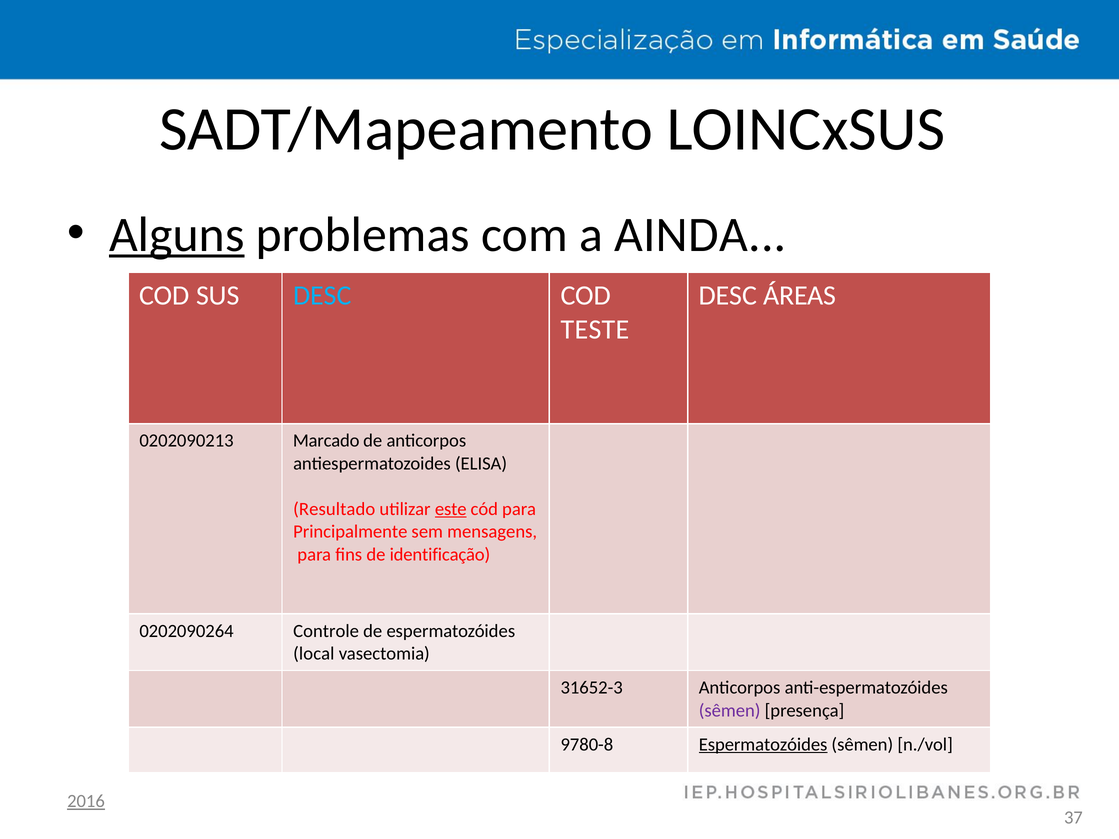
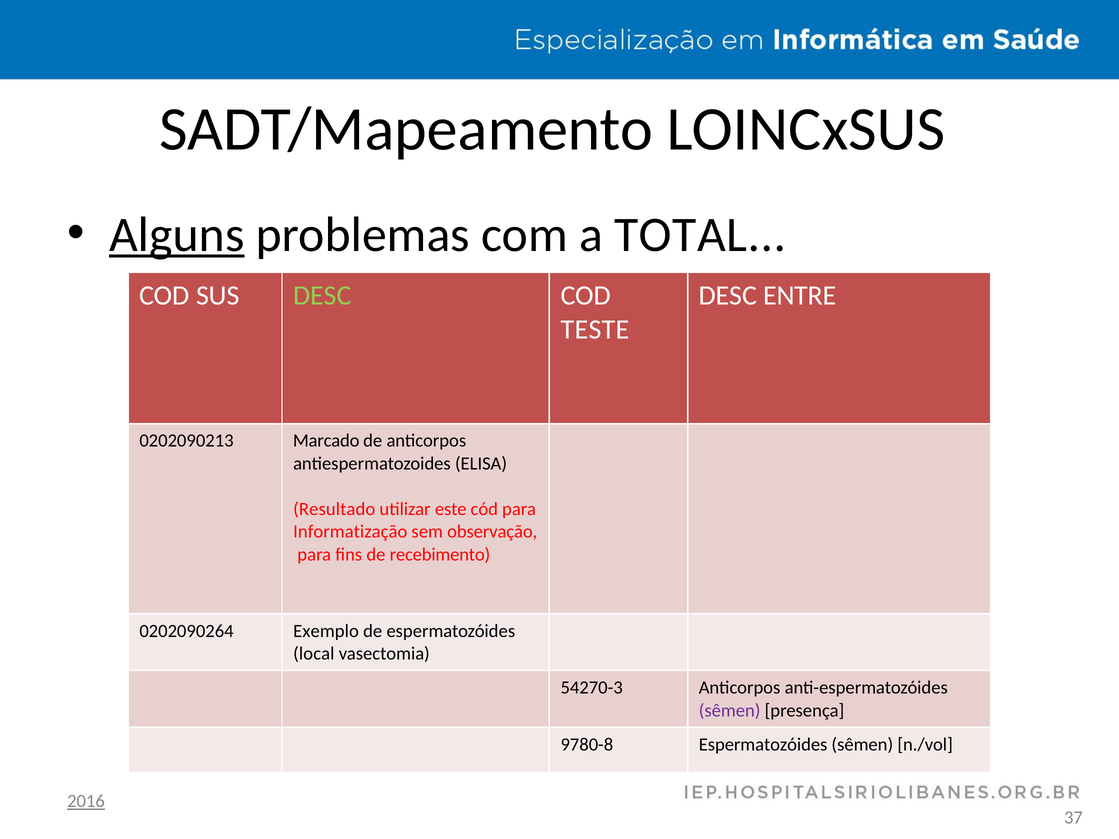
AINDA: AINDA -> TOTAL (700, 235)
DESC colour: light blue -> light green (322, 296)
ÁREAS: ÁREAS -> ENTRE (800, 296)
este underline: present -> none (451, 509)
Principalmente: Principalmente -> Informatização (350, 532)
mensagens: mensagens -> observação (492, 532)
identificação: identificação -> recebimento (440, 555)
Controle: Controle -> Exemplo (326, 631)
31652-3: 31652-3 -> 54270-3 (592, 688)
Espermatozóides underline: present -> none (763, 745)
